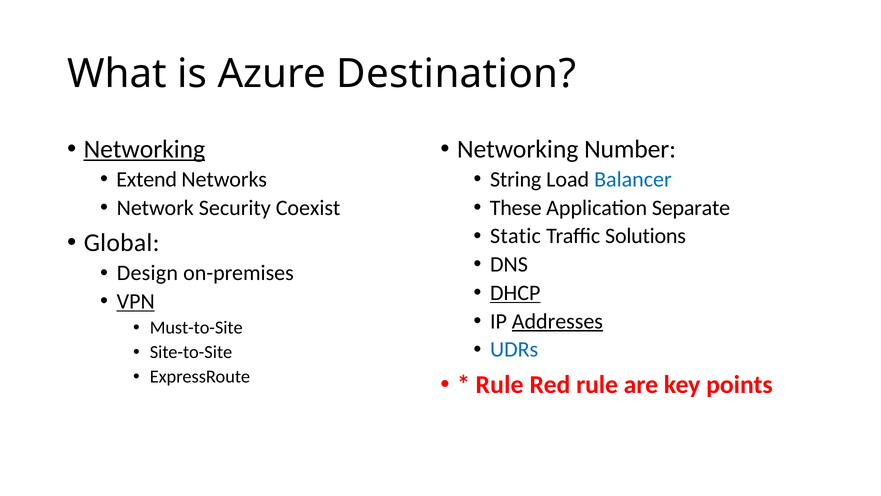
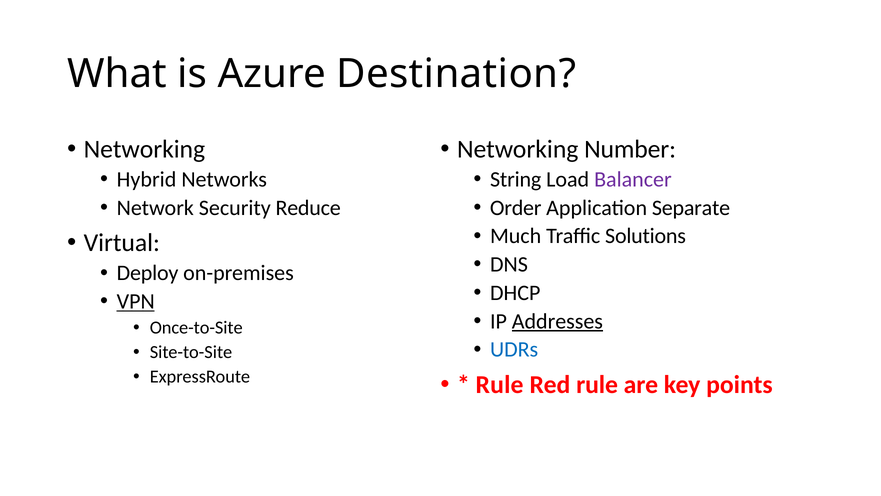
Networking underline: present -> none (144, 149)
Extend: Extend -> Hybrid (147, 179)
Balancer colour: blue -> purple (633, 179)
Coexist: Coexist -> Reduce (308, 208)
These: These -> Order (516, 208)
Static: Static -> Much (516, 236)
Global: Global -> Virtual (122, 242)
Design: Design -> Deploy (148, 273)
DHCP underline: present -> none (515, 293)
Must-to-Site: Must-to-Site -> Once-to-Site (196, 328)
